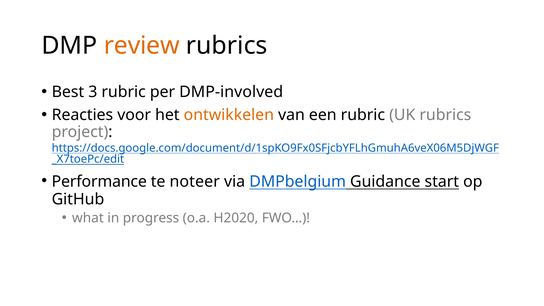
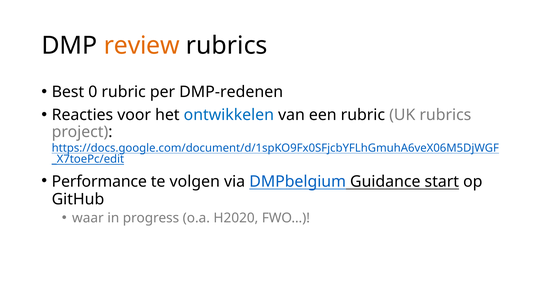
3: 3 -> 0 (93, 92)
DMP-involved: DMP-involved -> DMP-redenen (231, 92)
ontwikkelen colour: orange -> blue (229, 115)
noteer: noteer -> volgen (195, 182)
what: what -> waar (88, 218)
